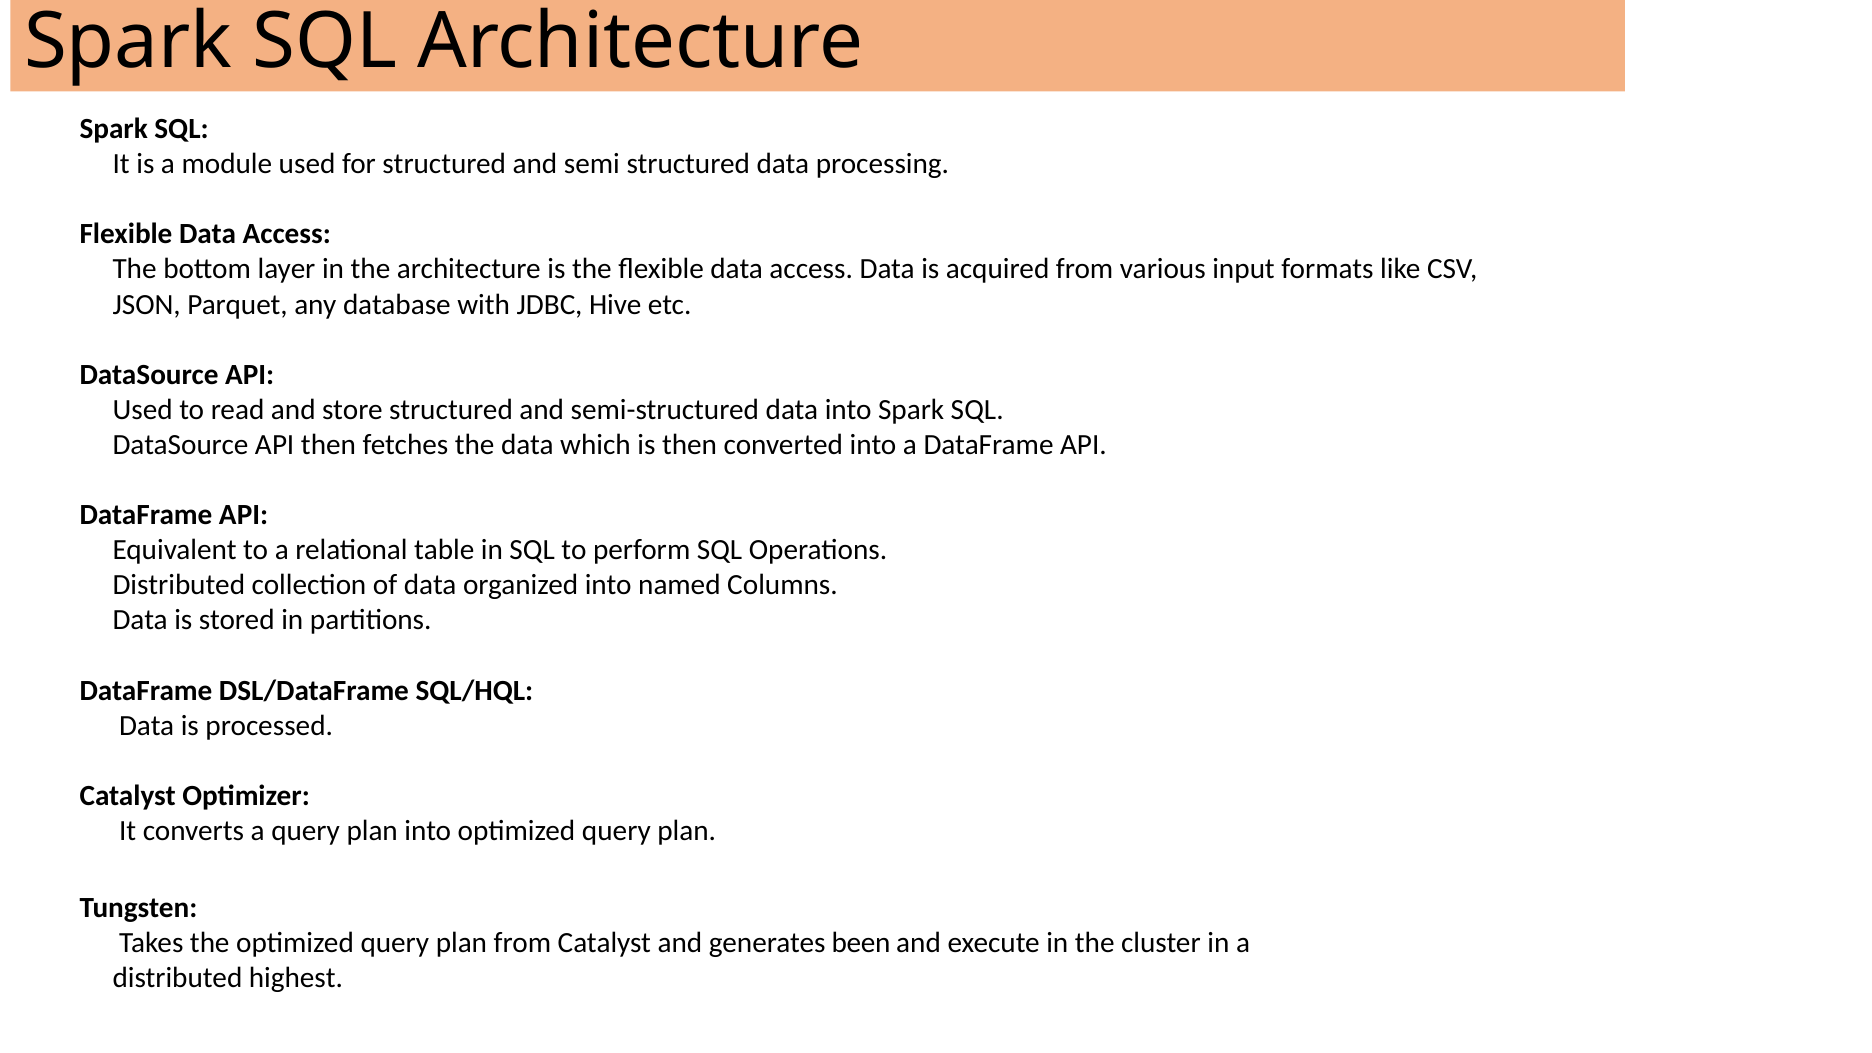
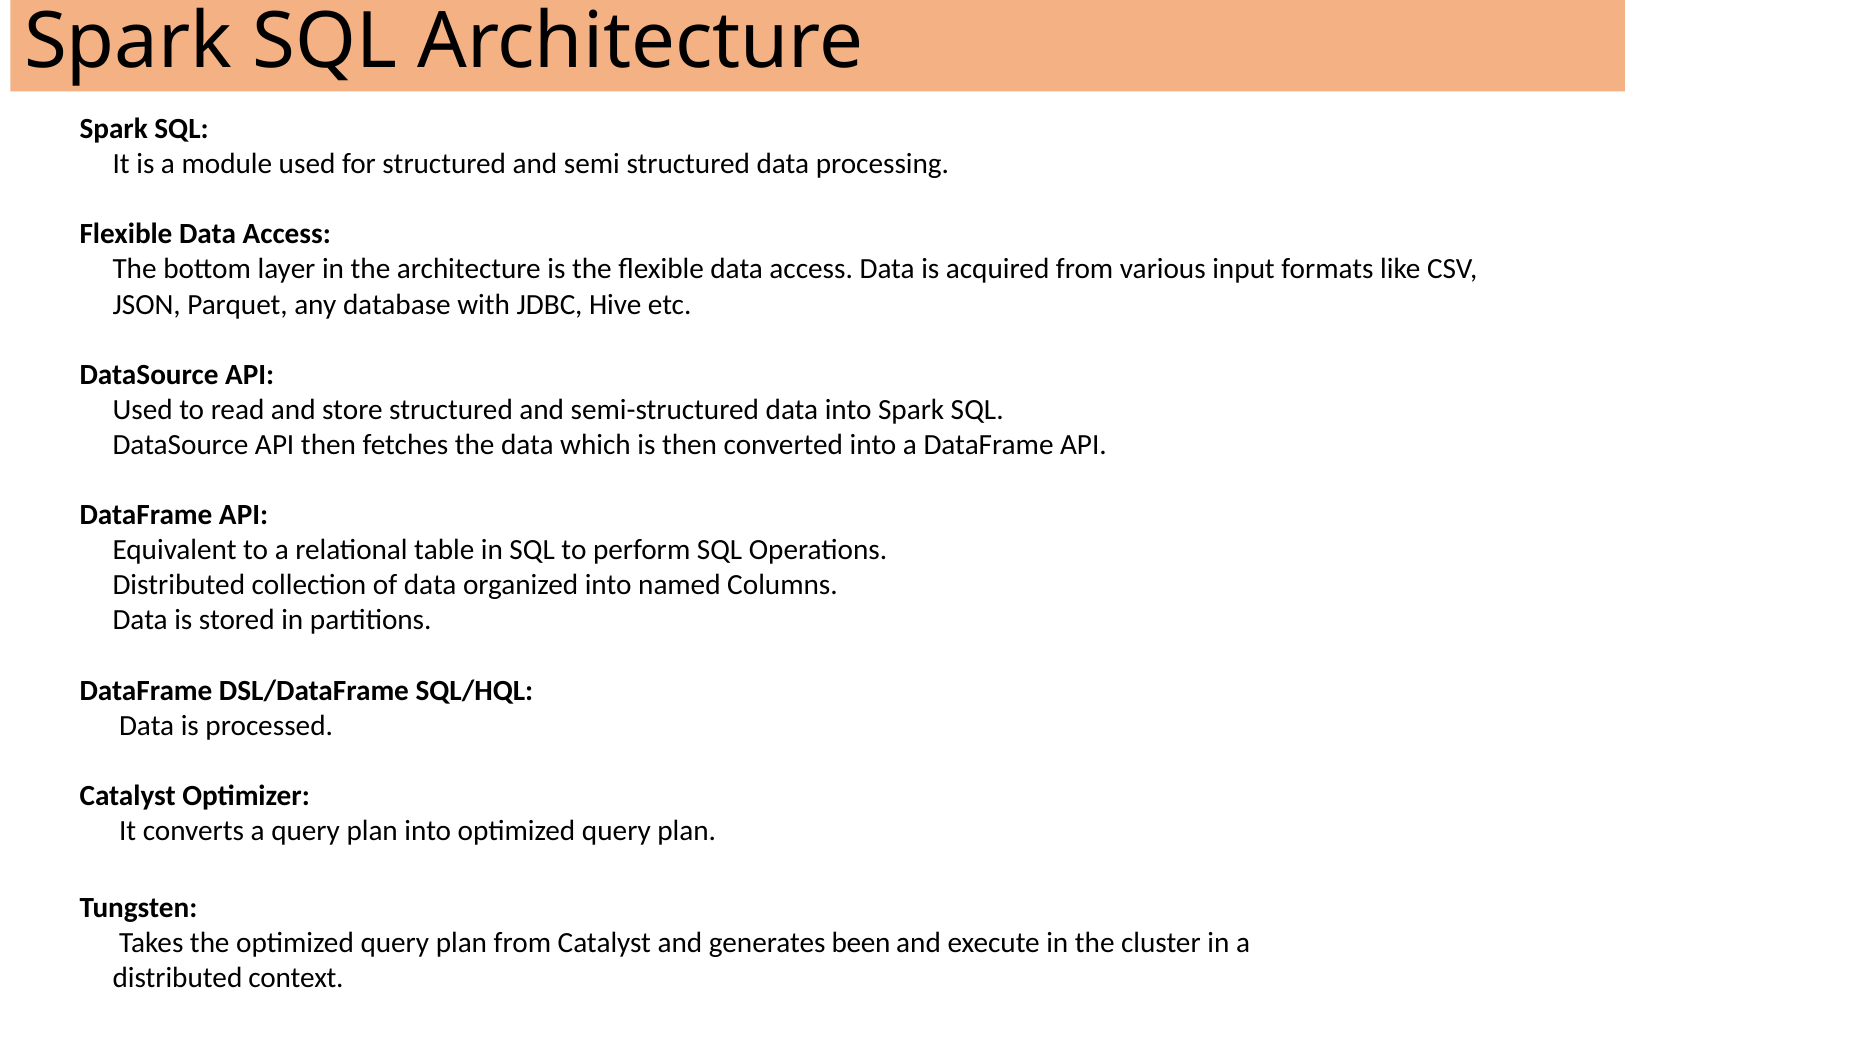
highest: highest -> context (296, 978)
